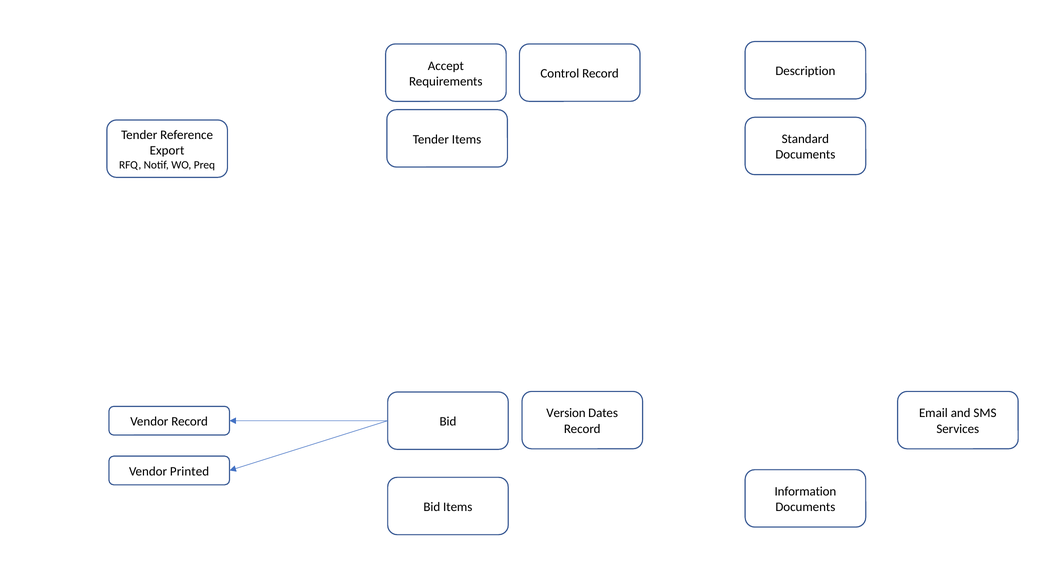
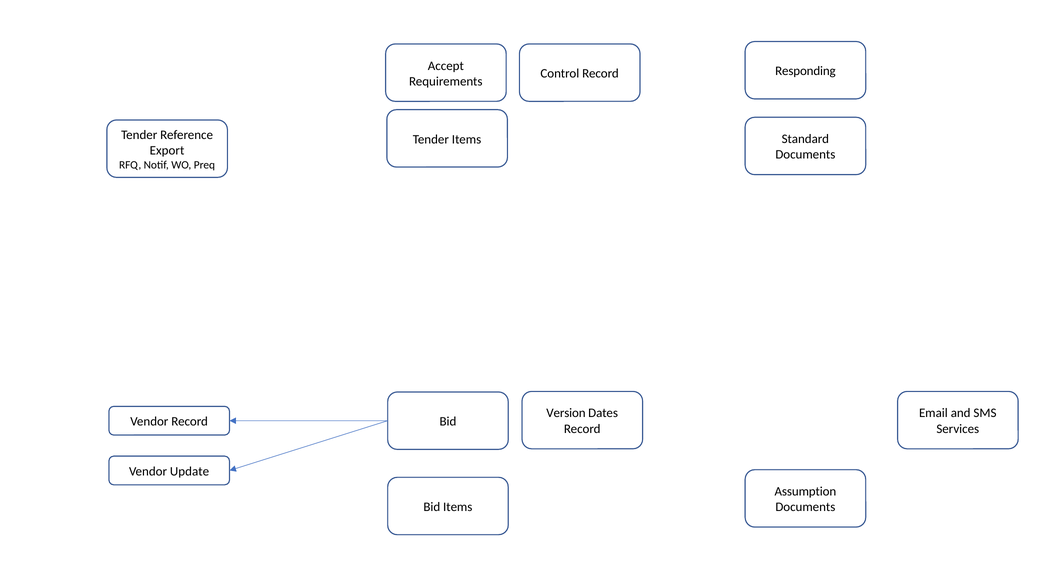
Description: Description -> Responding (805, 71)
Printed: Printed -> Update (190, 472)
Information: Information -> Assumption (805, 492)
